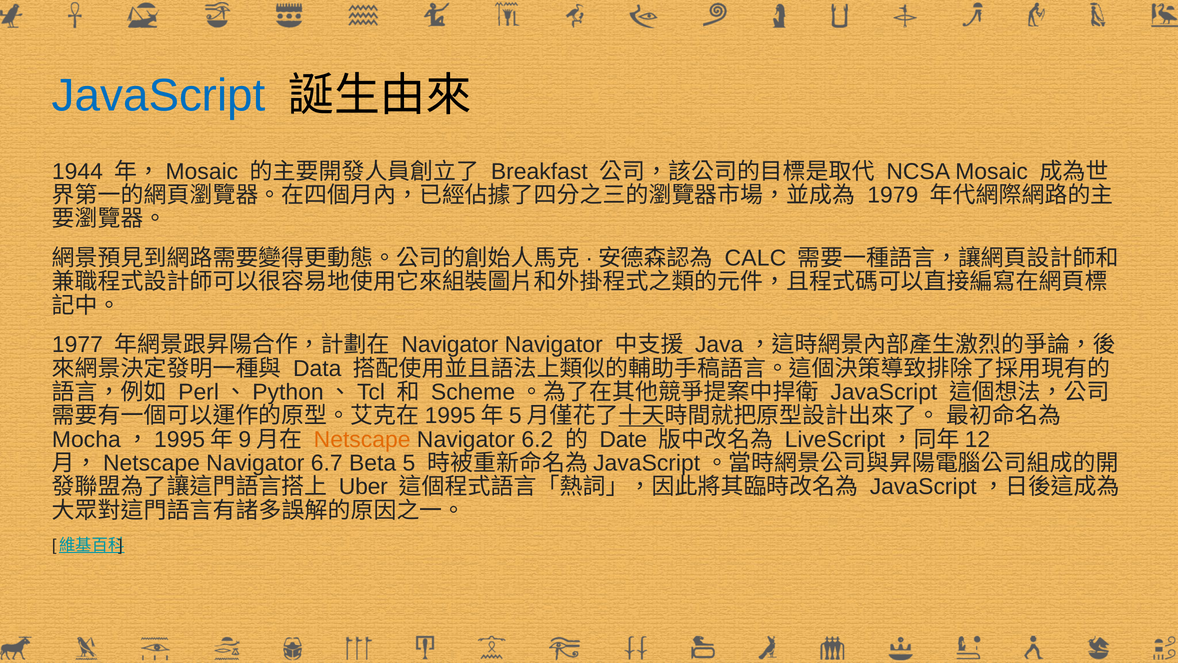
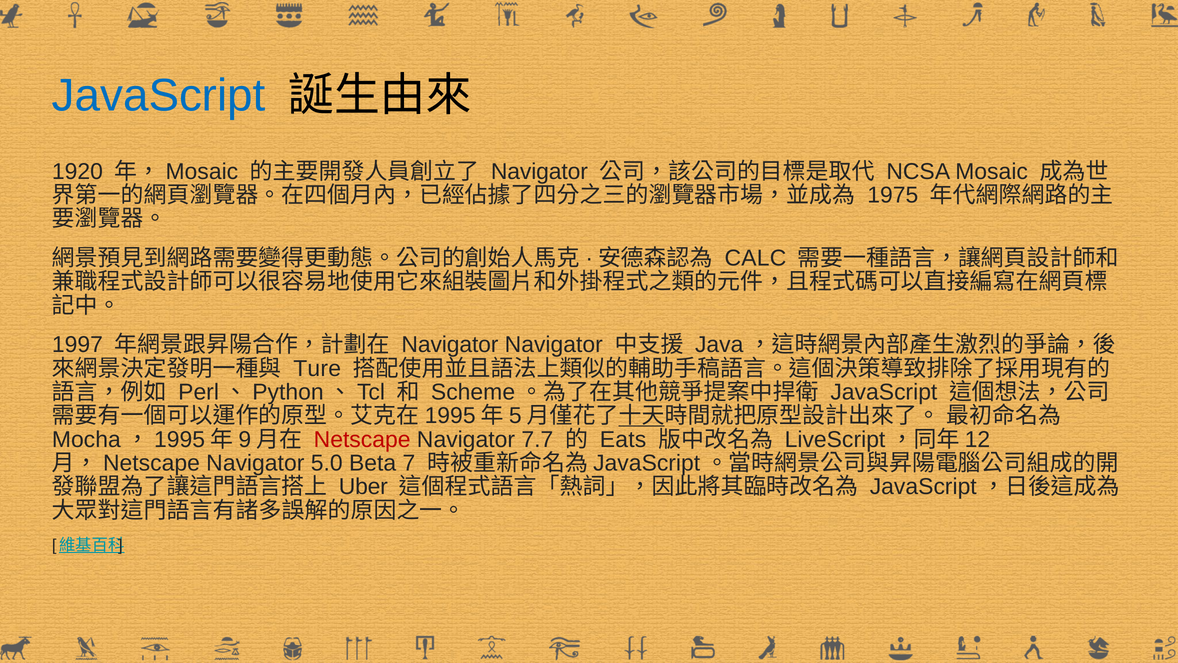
1944: 1944 -> 1920 (77, 171)
Breakfast: Breakfast -> Navigator (539, 171)
1979: 1979 -> 1975 (893, 195)
1977: 1977 -> 1997 (77, 345)
Data: Data -> Ture (317, 368)
Netscape colour: orange -> red (362, 439)
6.2: 6.2 -> 7.7 (537, 439)
Date: Date -> Eats (623, 439)
6.7: 6.7 -> 5.0 (327, 463)
5: 5 -> 7 (409, 463)
